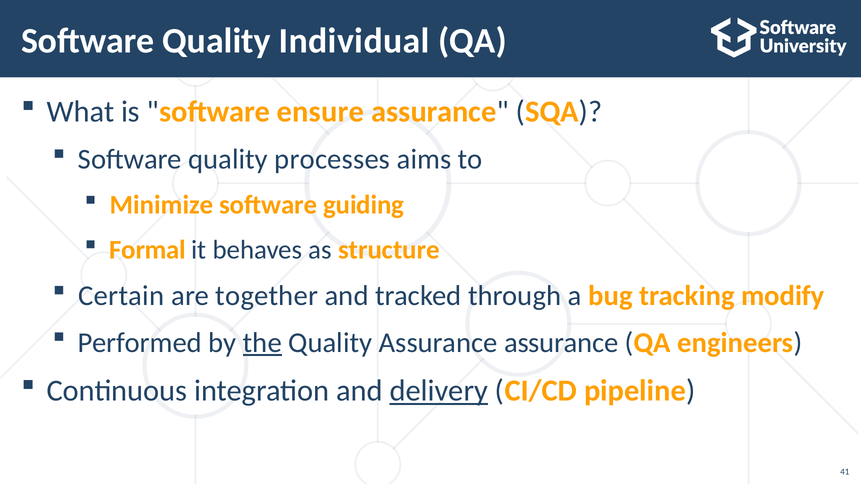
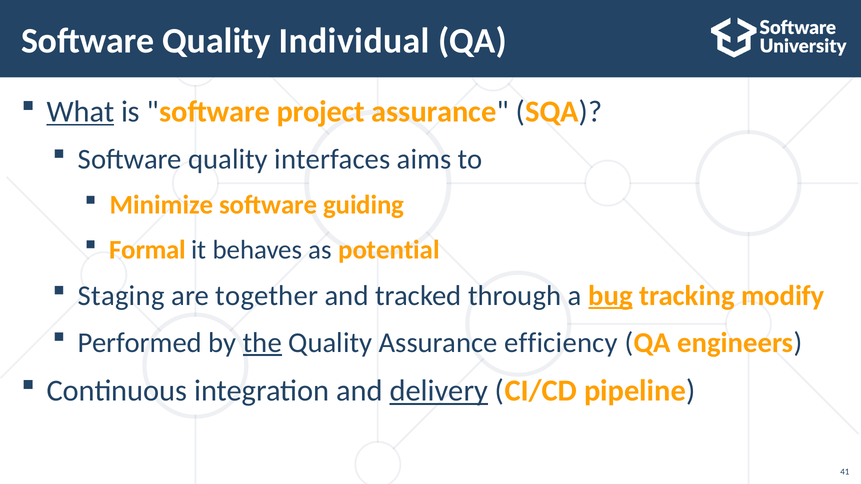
What underline: none -> present (80, 112)
ensure: ensure -> project (321, 112)
processes: processes -> interfaces (332, 160)
structure: structure -> potential (389, 250)
Certain: Certain -> Staging (121, 296)
bug underline: none -> present (611, 296)
Assurance assurance: assurance -> efficiency (561, 343)
